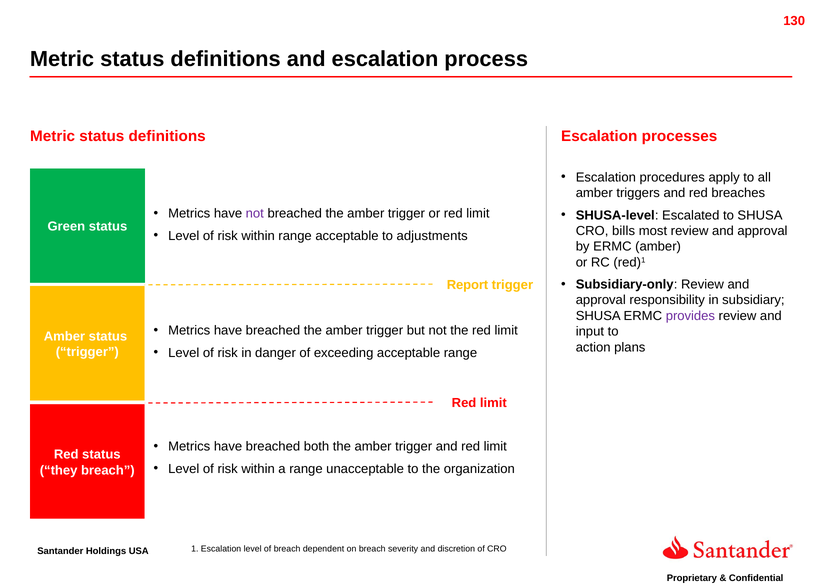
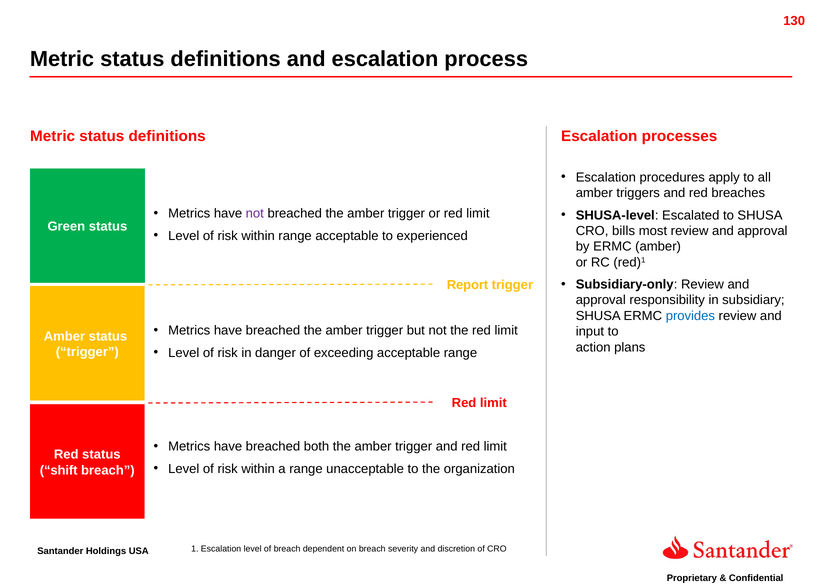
adjustments: adjustments -> experienced (432, 236)
provides colour: purple -> blue (690, 316)
they: they -> shift (59, 471)
